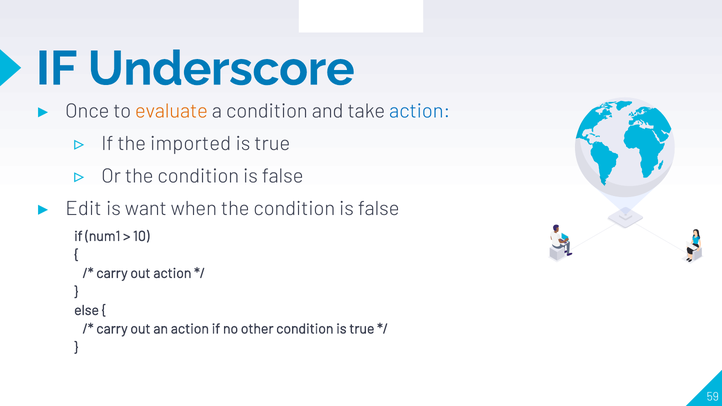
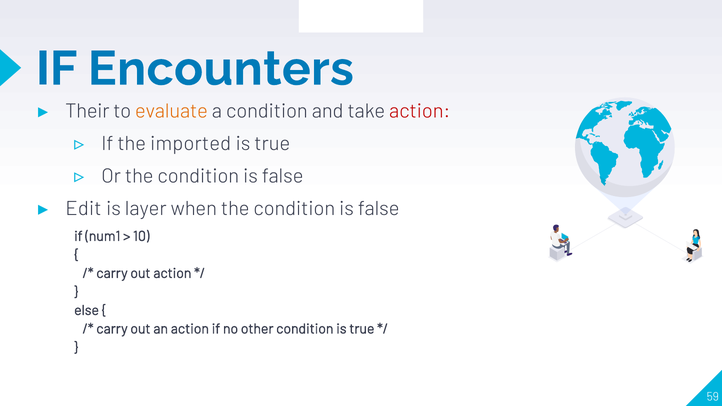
Underscore: Underscore -> Encounters (221, 69)
Once: Once -> Their (87, 111)
action colour: blue -> red (420, 111)
want: want -> layer (146, 208)
